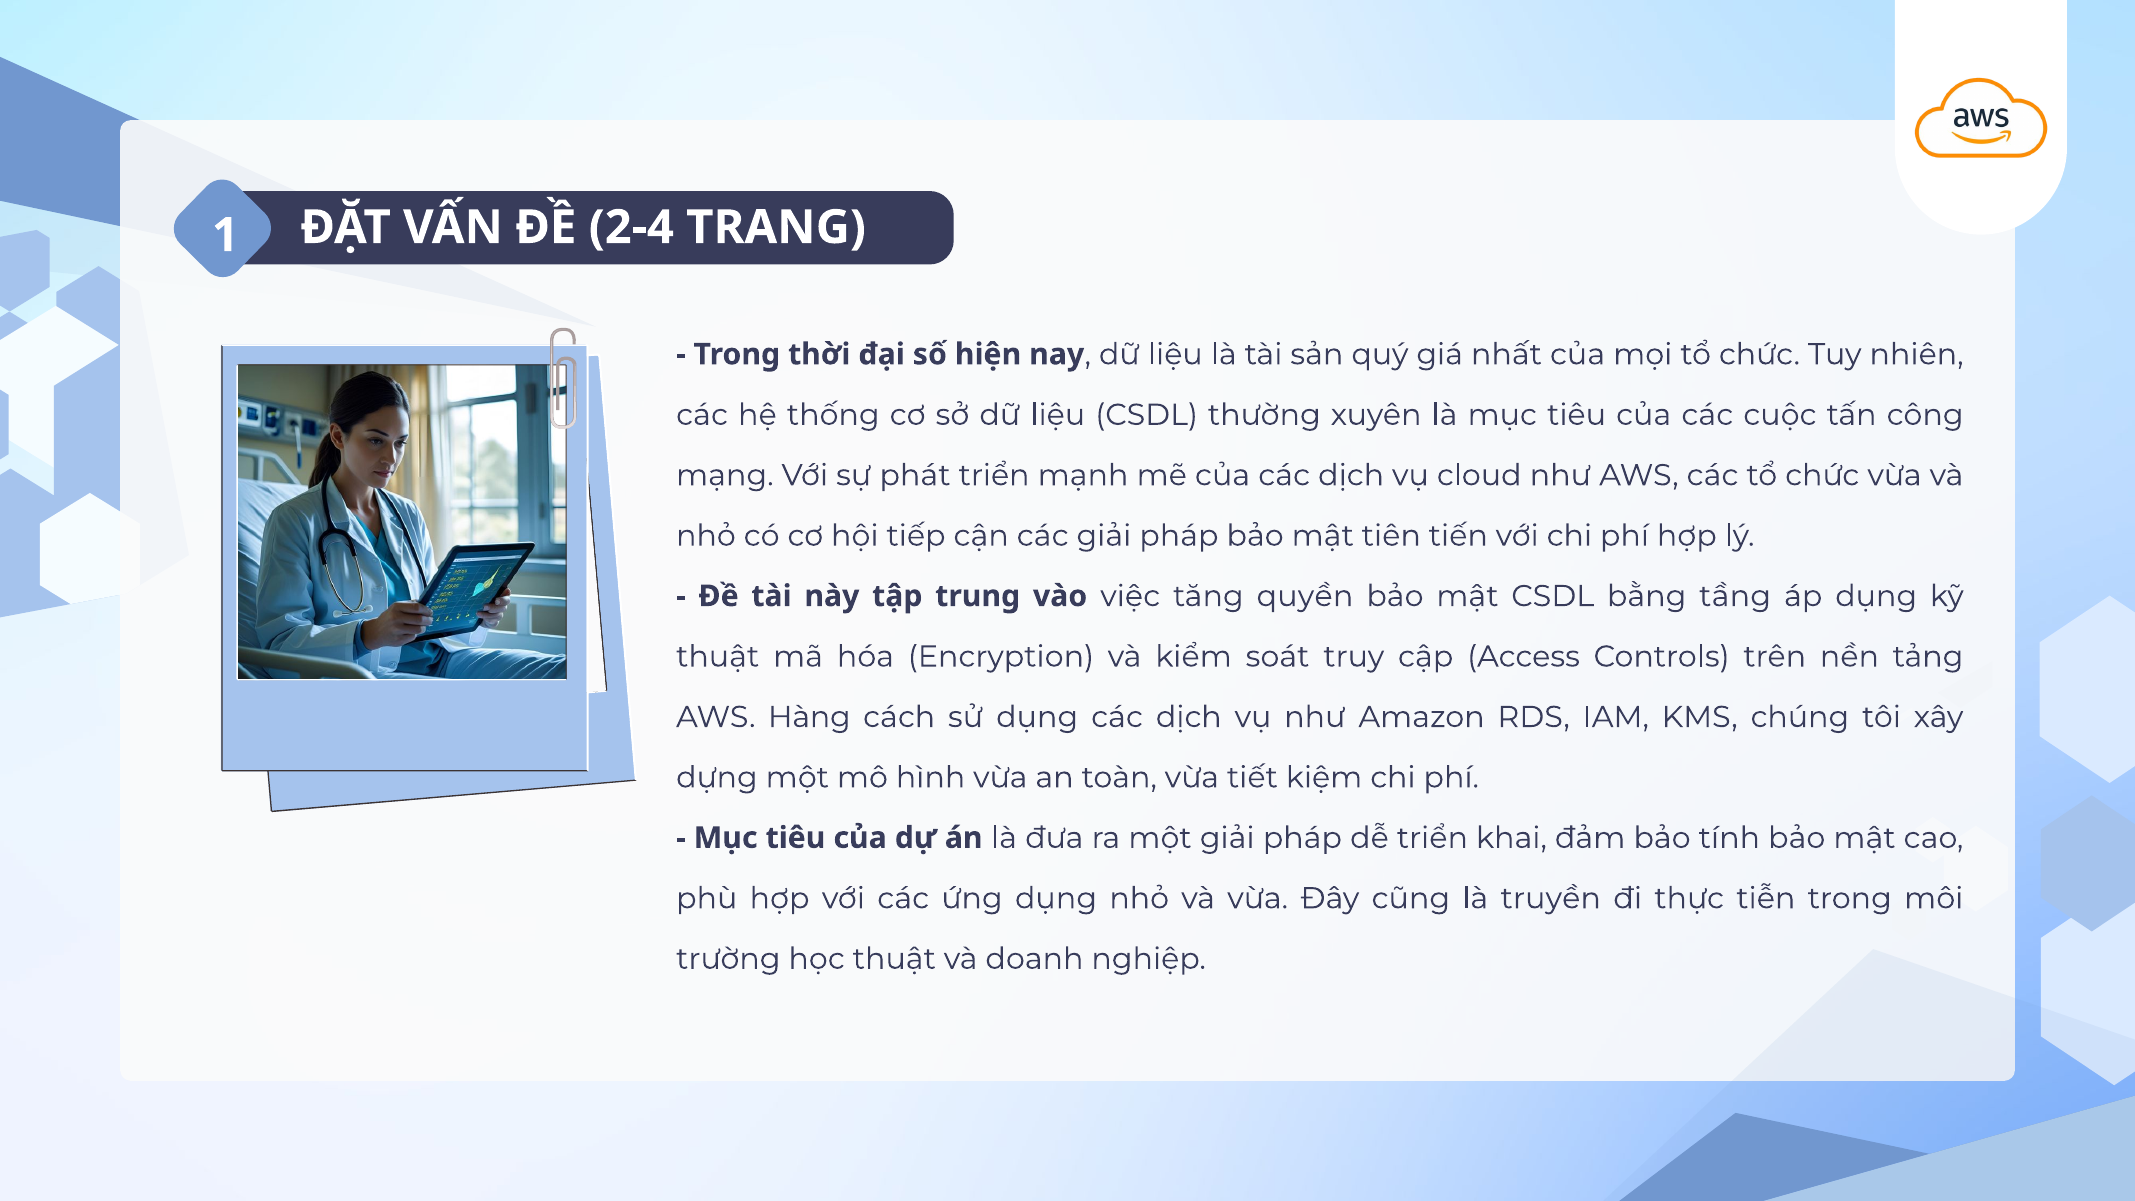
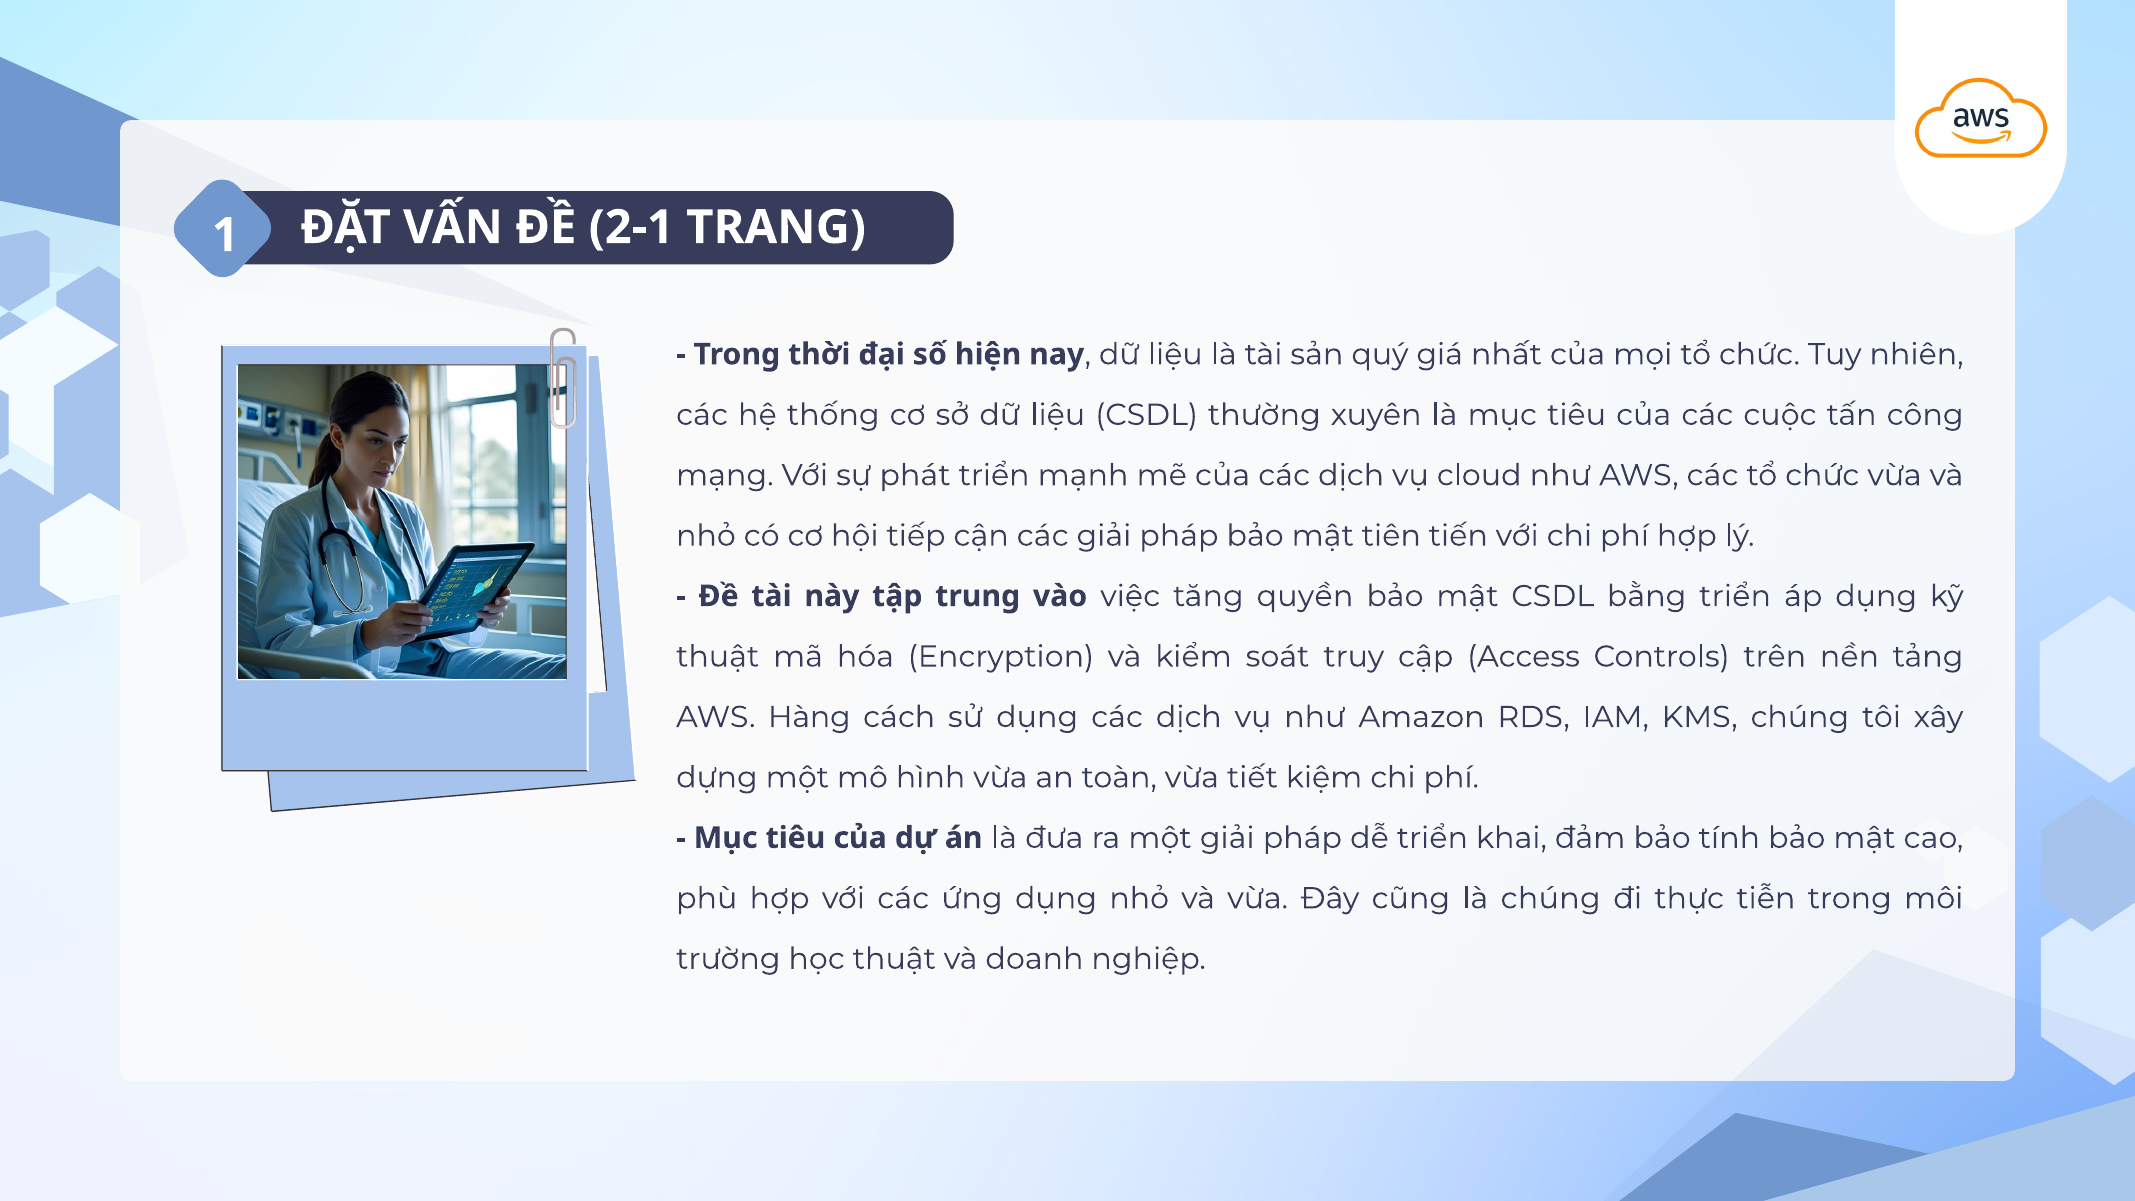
2-4: 2-4 -> 2-1 (631, 227)
bằng tầng: tầng -> triển (1735, 596)
là truyền: truyền -> chúng (1551, 898)
